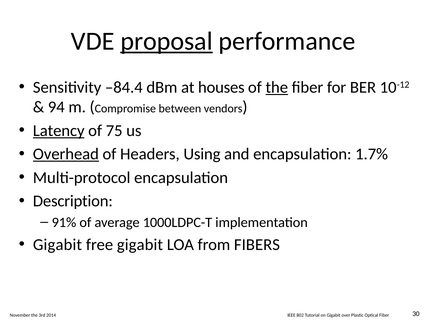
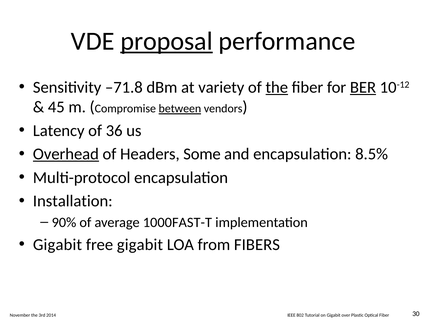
–84.4: –84.4 -> –71.8 (124, 87)
houses: houses -> variety (221, 87)
BER underline: none -> present (363, 87)
94: 94 -> 45 (56, 107)
between underline: none -> present (180, 109)
Latency underline: present -> none (59, 131)
75: 75 -> 36 (114, 131)
Using: Using -> Some (202, 154)
1.7%: 1.7% -> 8.5% (372, 154)
Description: Description -> Installation (73, 201)
91%: 91% -> 90% (64, 223)
1000LDPC-T: 1000LDPC-T -> 1000FAST-T (177, 223)
